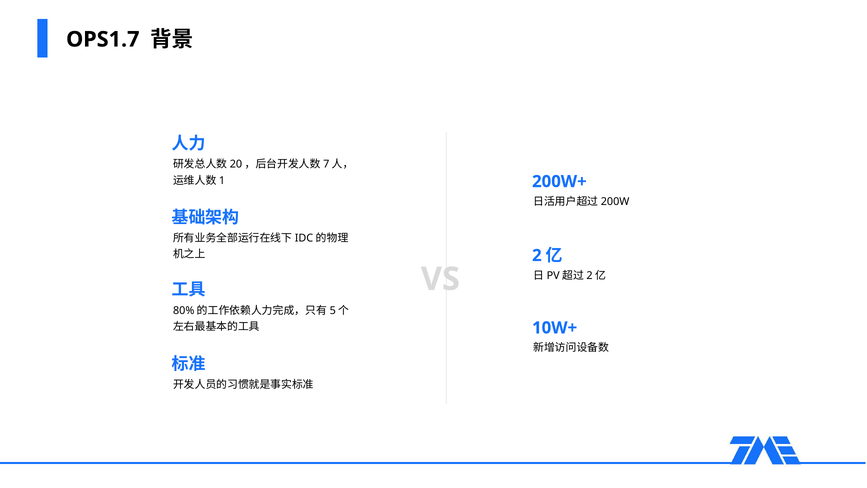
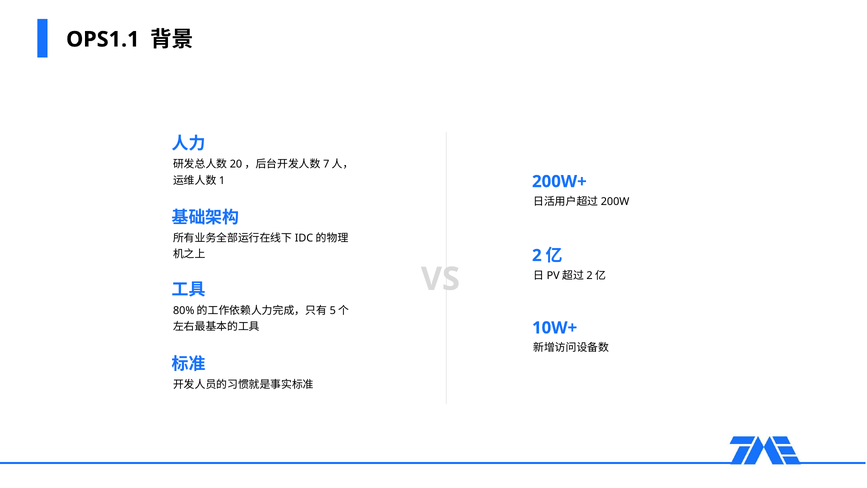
OPS1.7: OPS1.7 -> OPS1.1 (103, 39)
